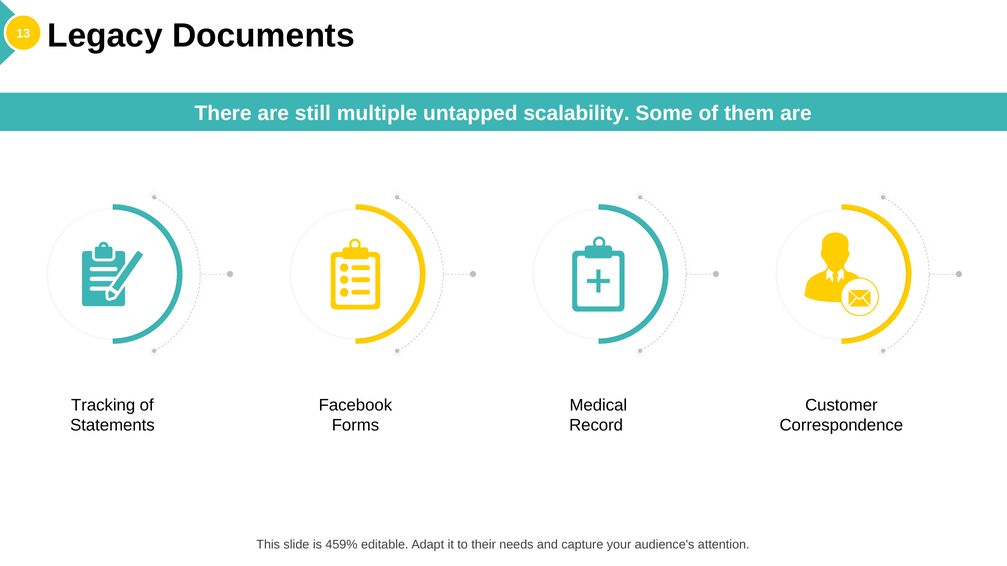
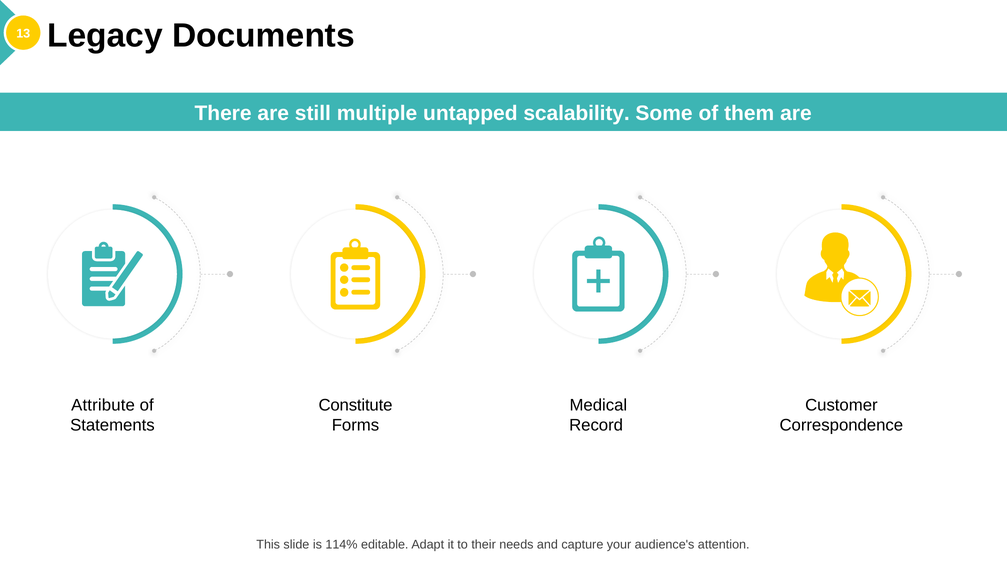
Tracking: Tracking -> Attribute (103, 405)
Facebook: Facebook -> Constitute (355, 405)
459%: 459% -> 114% (341, 545)
